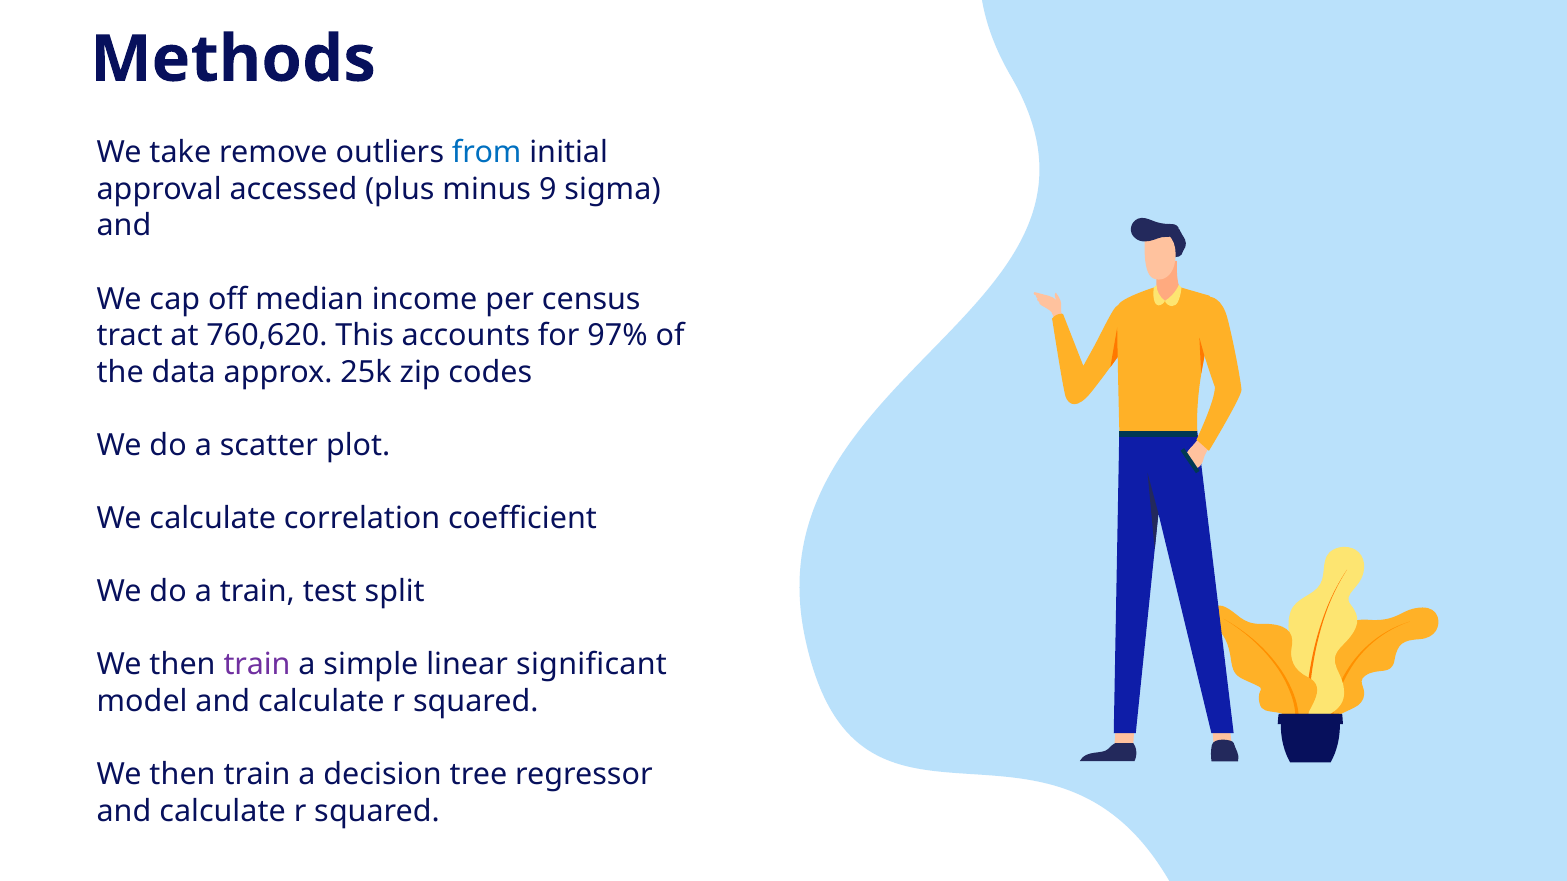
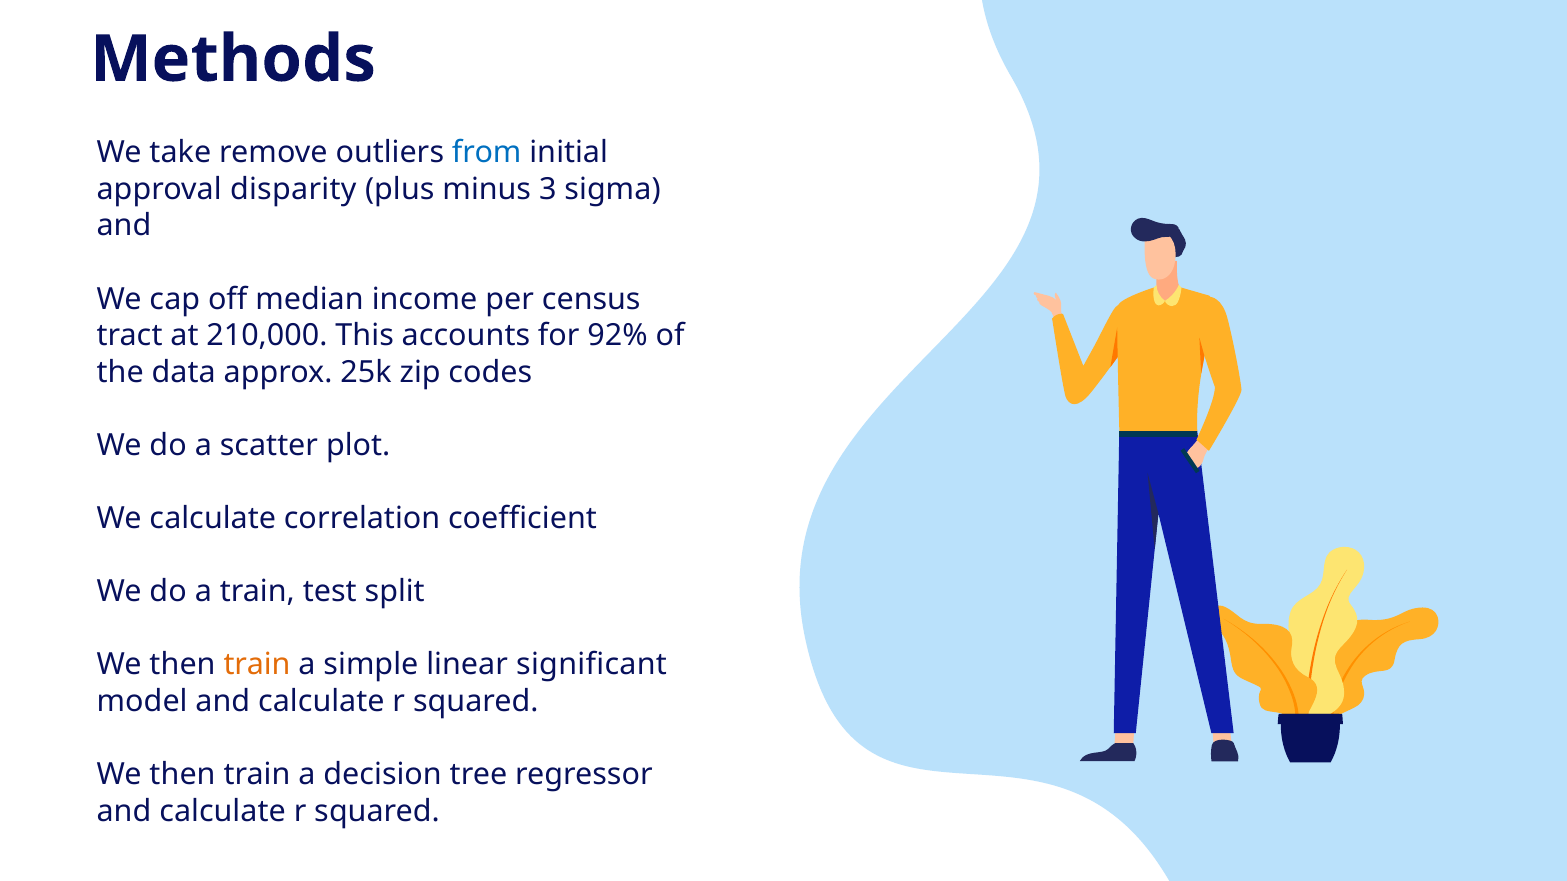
accessed: accessed -> disparity (293, 189)
9: 9 -> 3 (548, 189)
760,620: 760,620 -> 210,000 (267, 336)
97%: 97% -> 92% (618, 336)
train colour: purple -> orange (257, 665)
